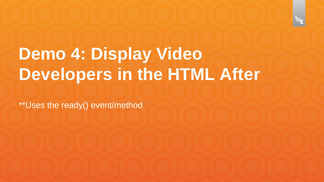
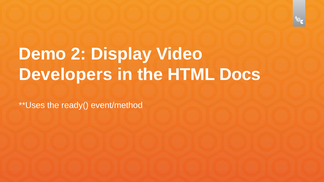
4: 4 -> 2 (79, 54)
After: After -> Docs (240, 75)
